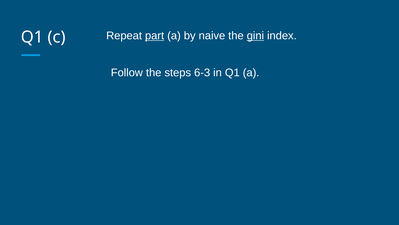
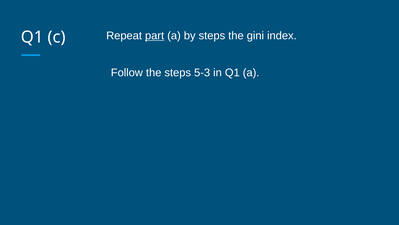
by naive: naive -> steps (212, 36)
gini underline: present -> none (255, 36)
6-3: 6-3 -> 5-3 (202, 73)
